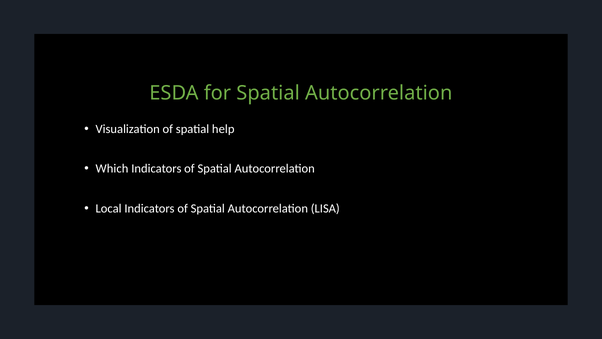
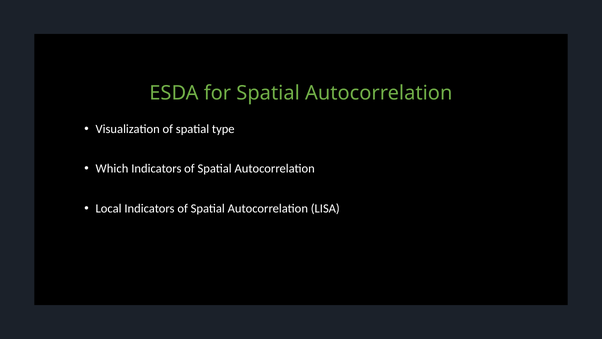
help: help -> type (223, 129)
